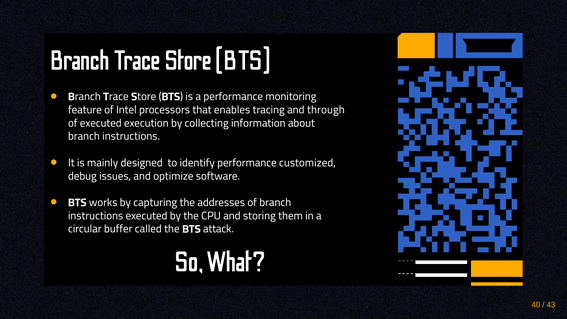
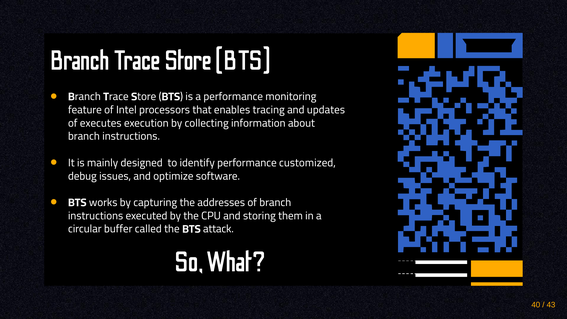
through: through -> updates (326, 110)
of executed: executed -> executes (101, 123)
